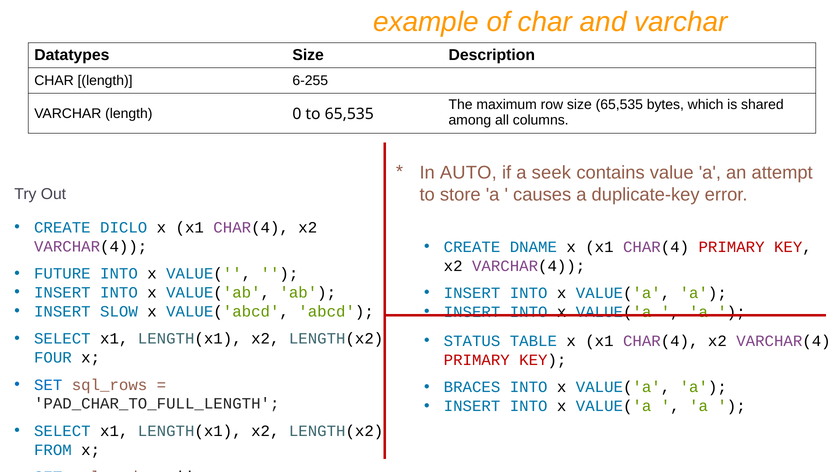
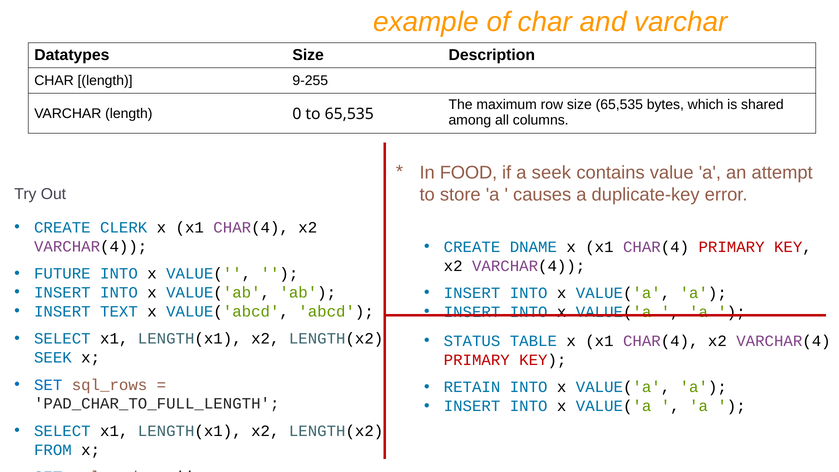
6-255: 6-255 -> 9-255 (310, 81)
AUTO: AUTO -> FOOD (469, 173)
DICLO: DICLO -> CLERK (124, 228)
SLOW: SLOW -> TEXT (119, 311)
FOUR: FOUR -> SEEK (53, 358)
BRACES: BRACES -> RETAIN (472, 387)
